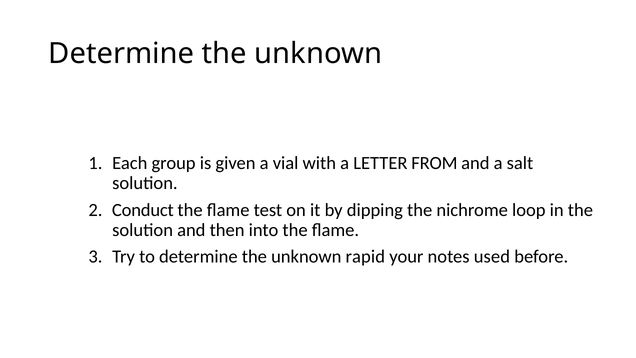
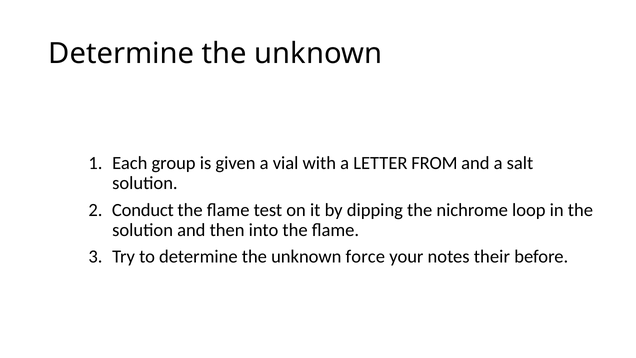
rapid: rapid -> force (365, 256)
used: used -> their (492, 256)
